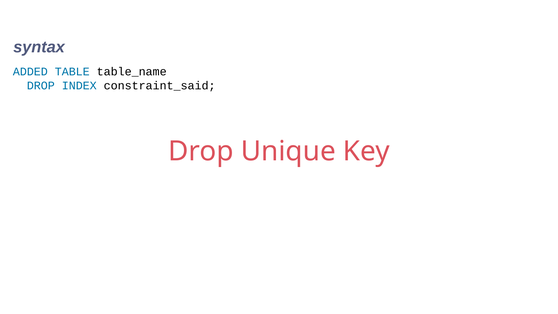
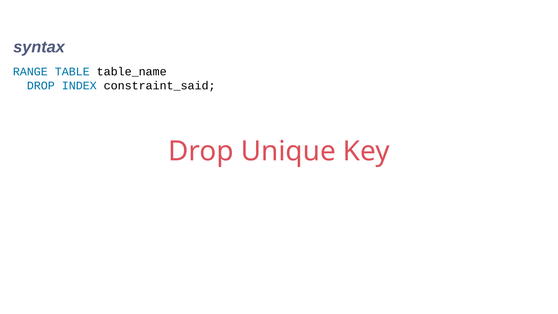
ADDED: ADDED -> RANGE (30, 72)
